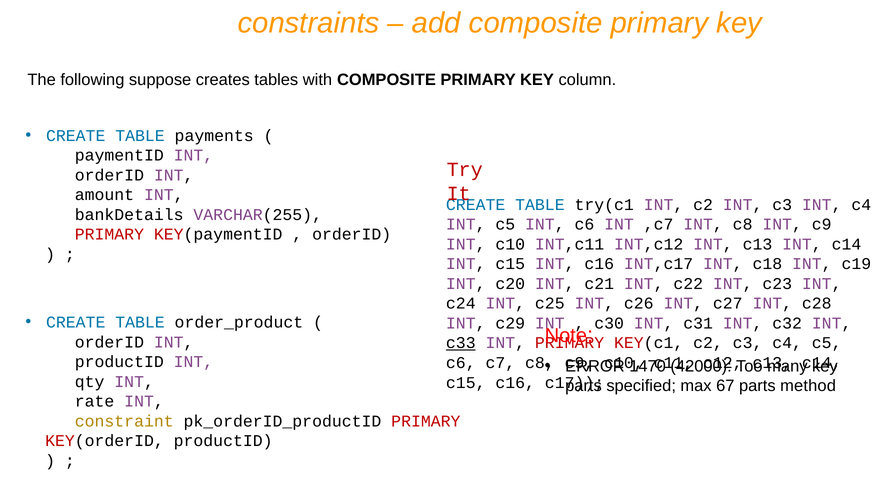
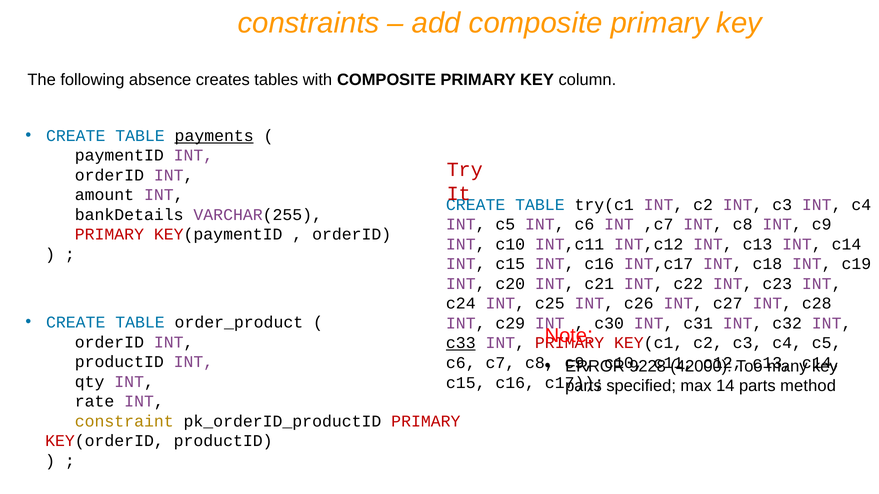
suppose: suppose -> absence (160, 80)
payments underline: none -> present (214, 136)
1470: 1470 -> 9228 (648, 367)
67: 67 -> 14 (725, 386)
